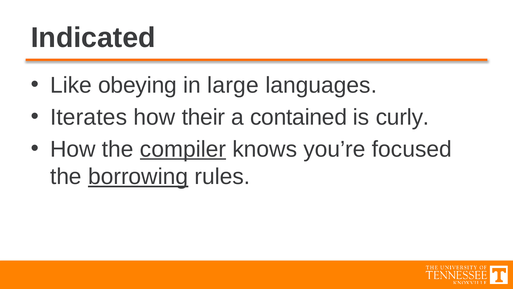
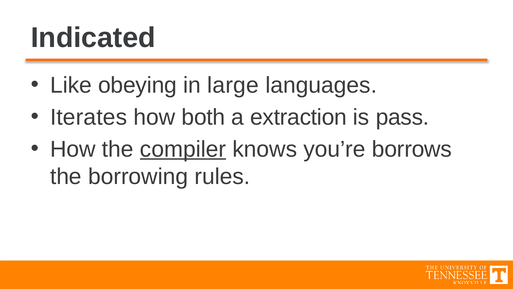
their: their -> both (203, 117)
contained: contained -> extraction (299, 117)
curly: curly -> pass (402, 117)
focused: focused -> borrows (412, 149)
borrowing underline: present -> none (138, 176)
